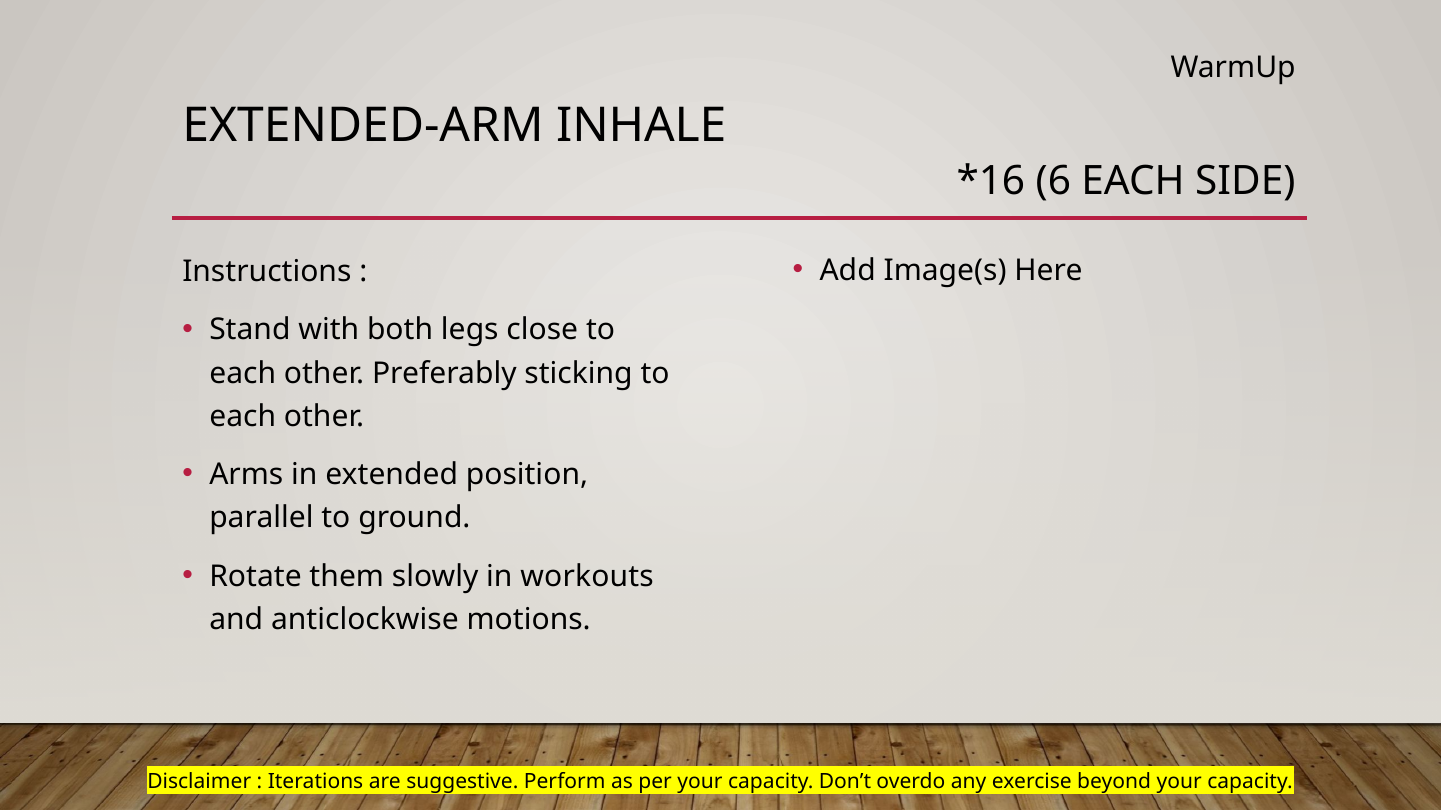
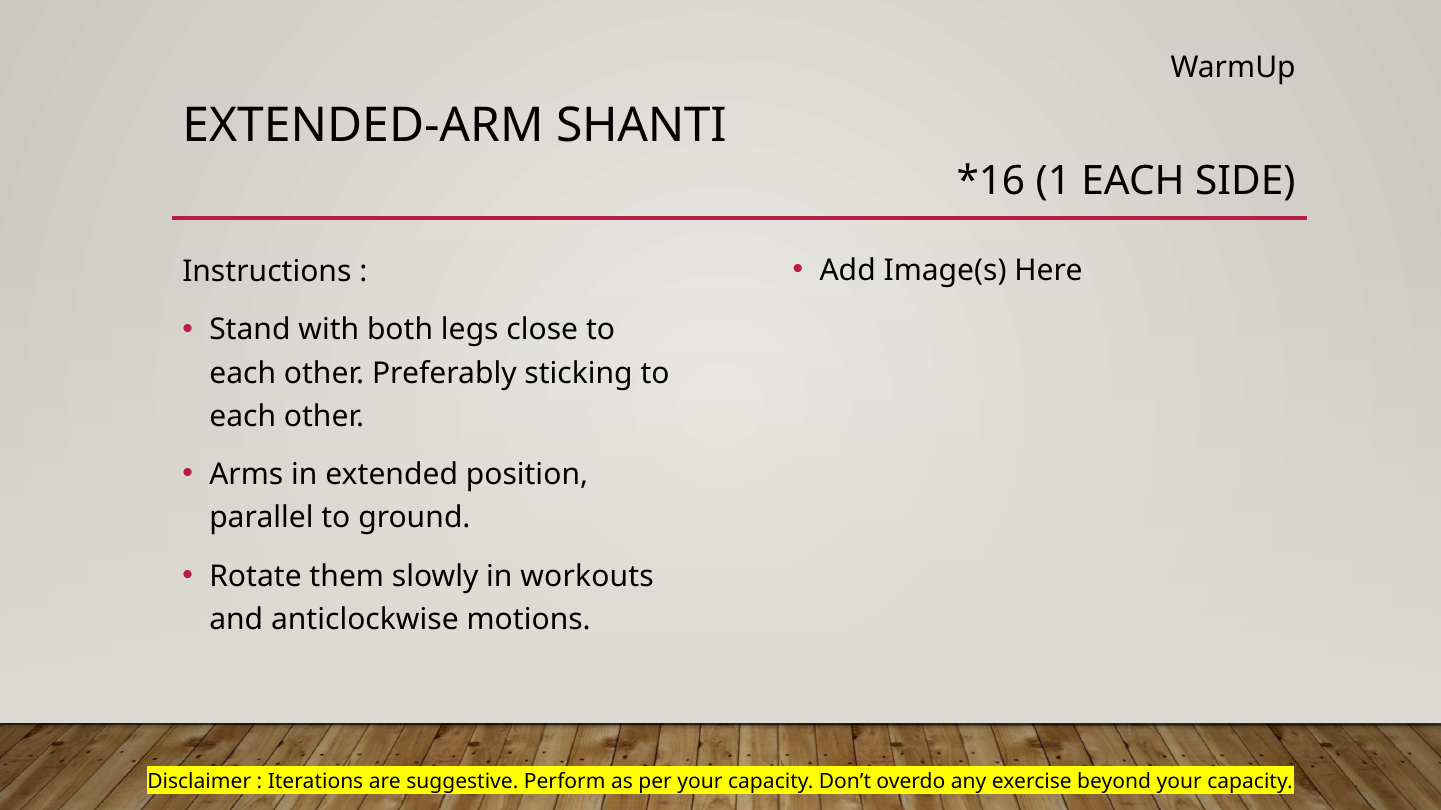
INHALE: INHALE -> SHANTI (641, 126)
6: 6 -> 1 (1053, 181)
